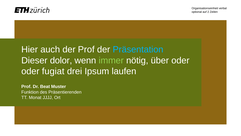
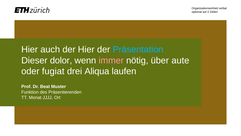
der Prof: Prof -> Hier (86, 49)
immer colour: light green -> pink (111, 60)
über oder: oder -> aute (180, 60)
Ipsum: Ipsum -> Aliqua (97, 71)
